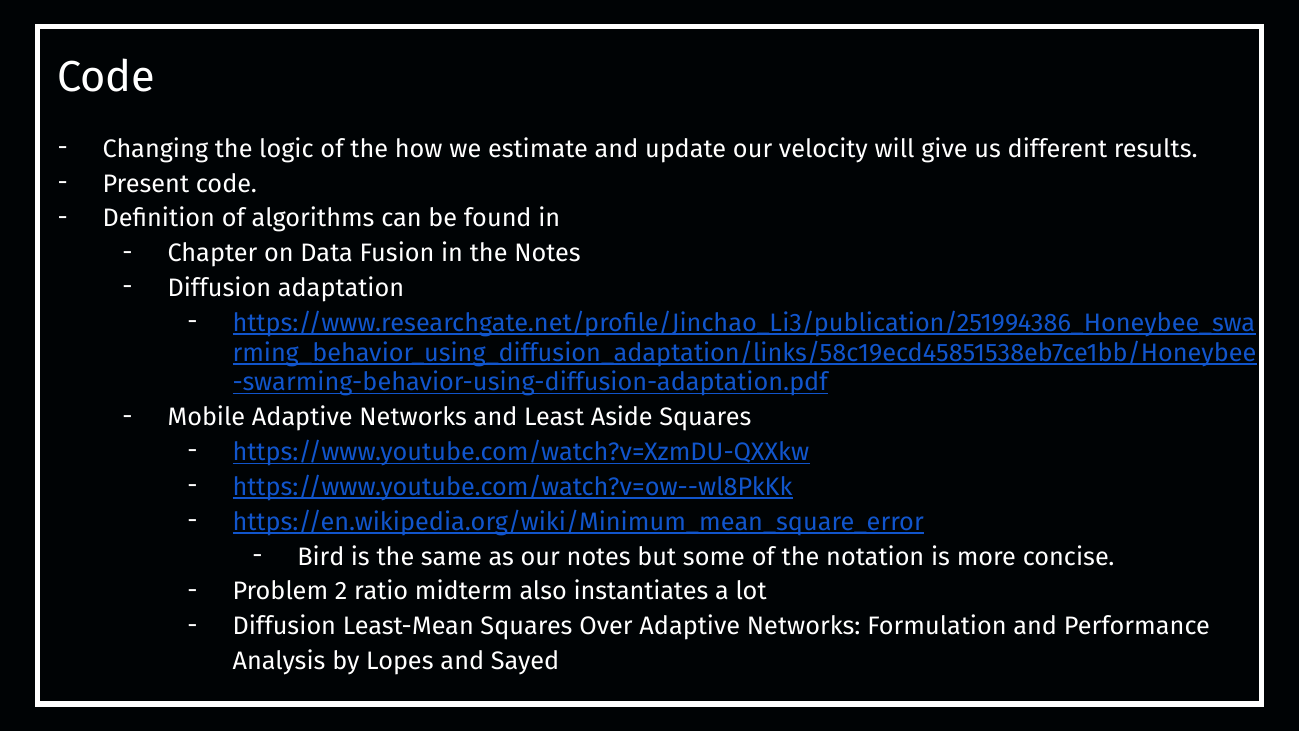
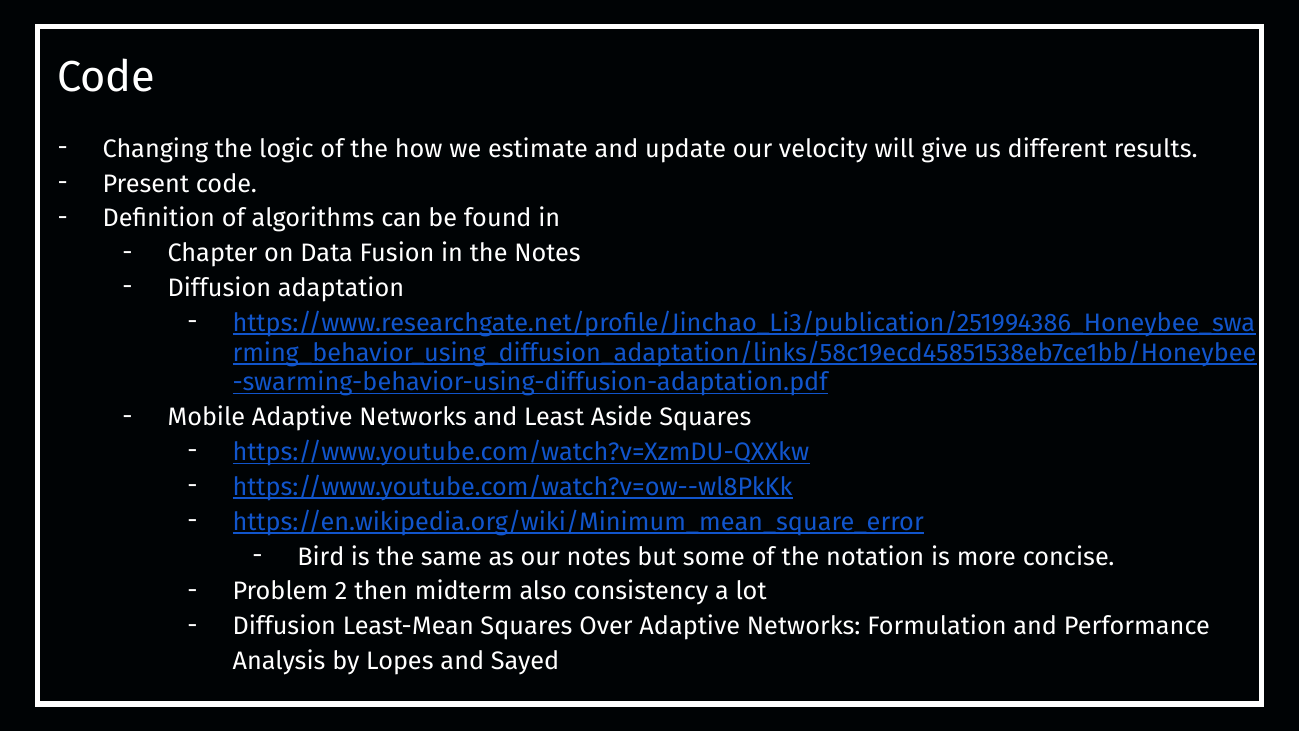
ratio: ratio -> then (381, 591)
instantiates: instantiates -> consistency (641, 591)
